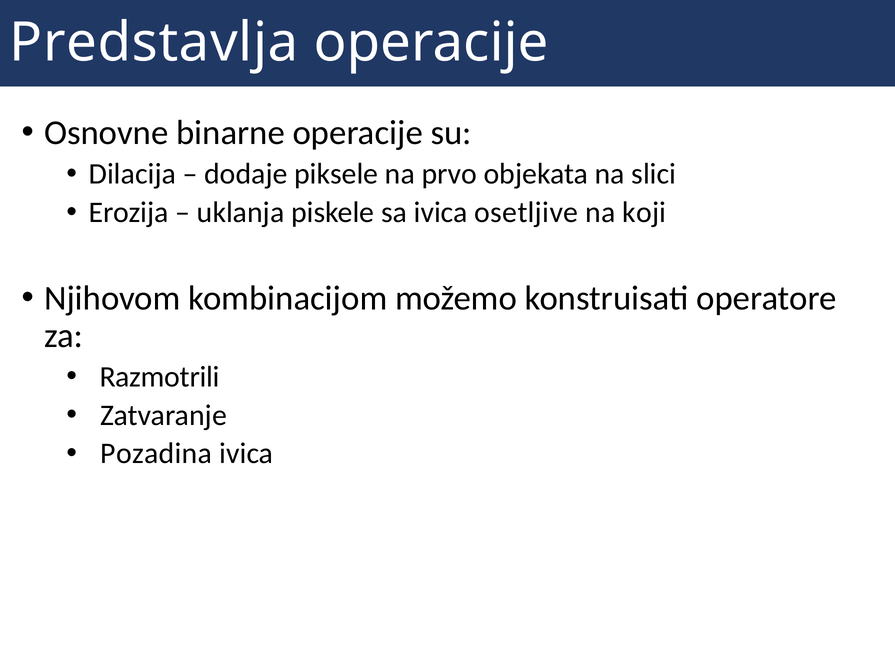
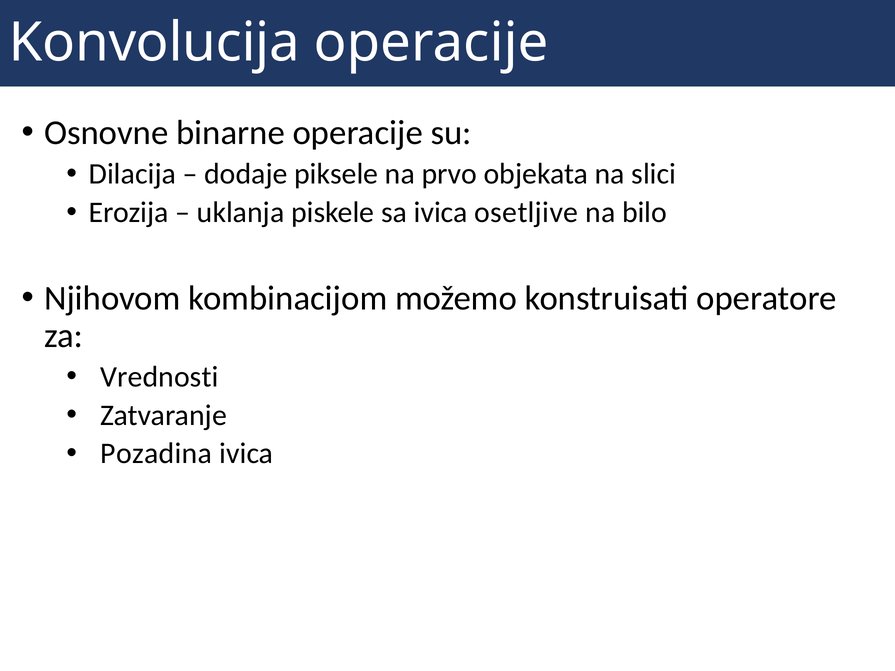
Predstavlja: Predstavlja -> Konvolucija (154, 43)
koji: koji -> bilo (644, 212)
Razmotrili: Razmotrili -> Vrednosti (159, 377)
